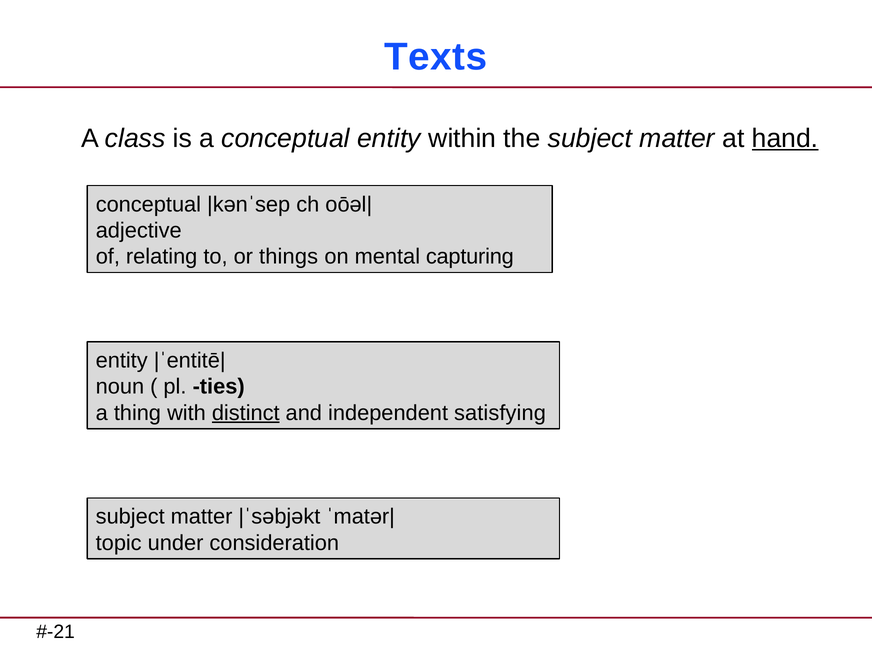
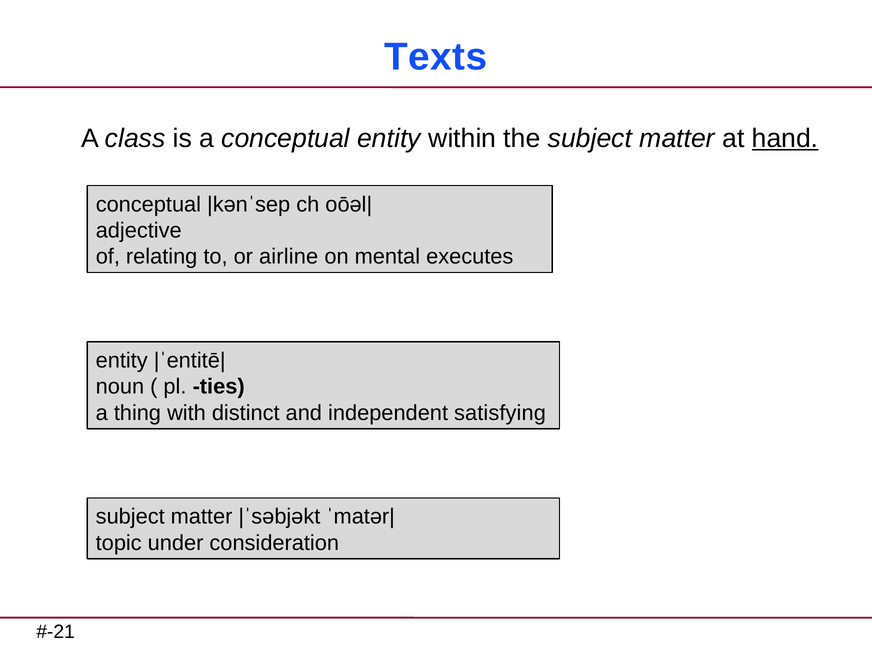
things: things -> airline (289, 257)
capturing: capturing -> executes (470, 257)
distinct underline: present -> none (246, 413)
